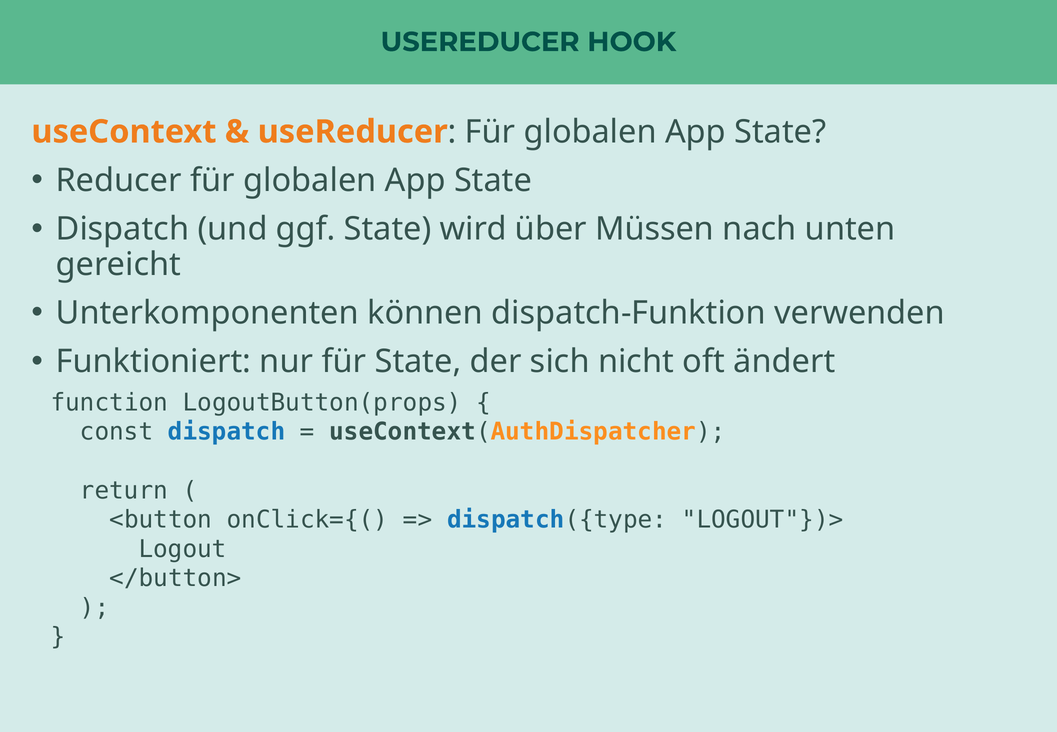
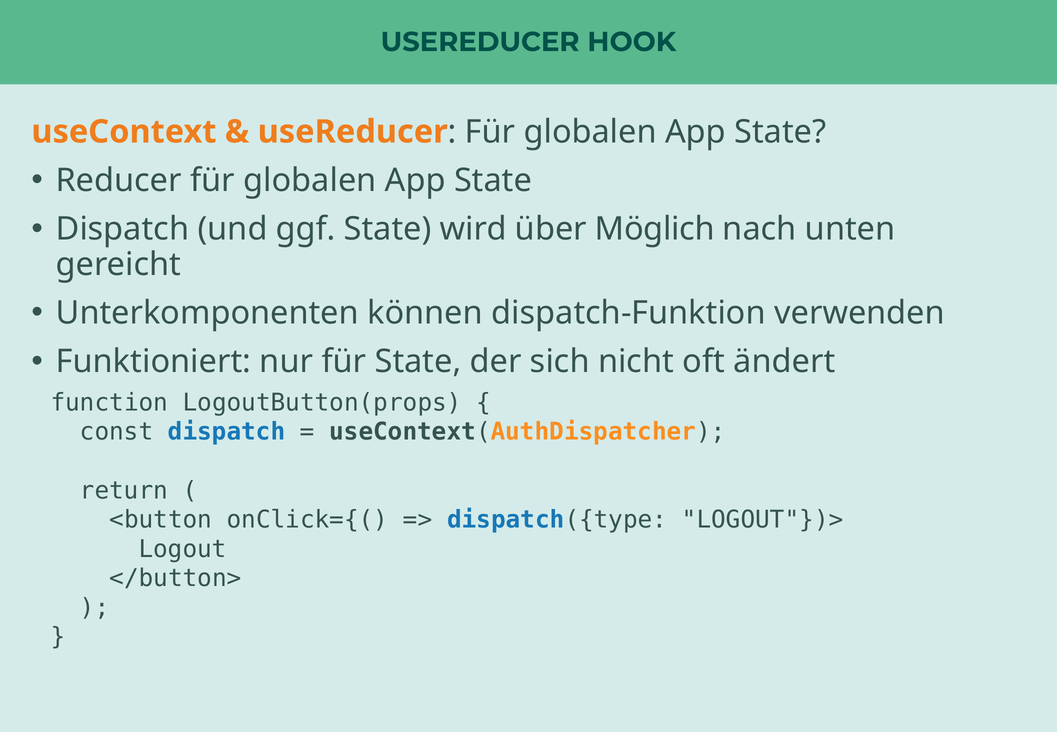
Müssen: Müssen -> Möglich (655, 229)
